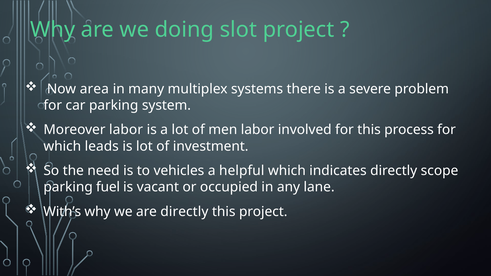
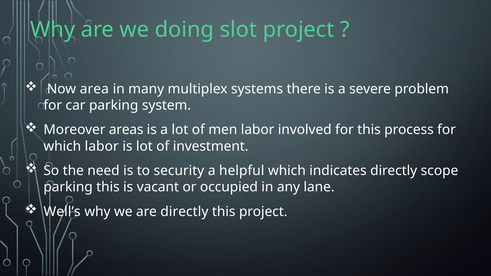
Moreover labor: labor -> areas (126, 130)
which leads: leads -> labor (102, 146)
vehicles: vehicles -> security (179, 171)
parking fuel: fuel -> this (108, 187)
With’s: With’s -> Well’s (62, 212)
